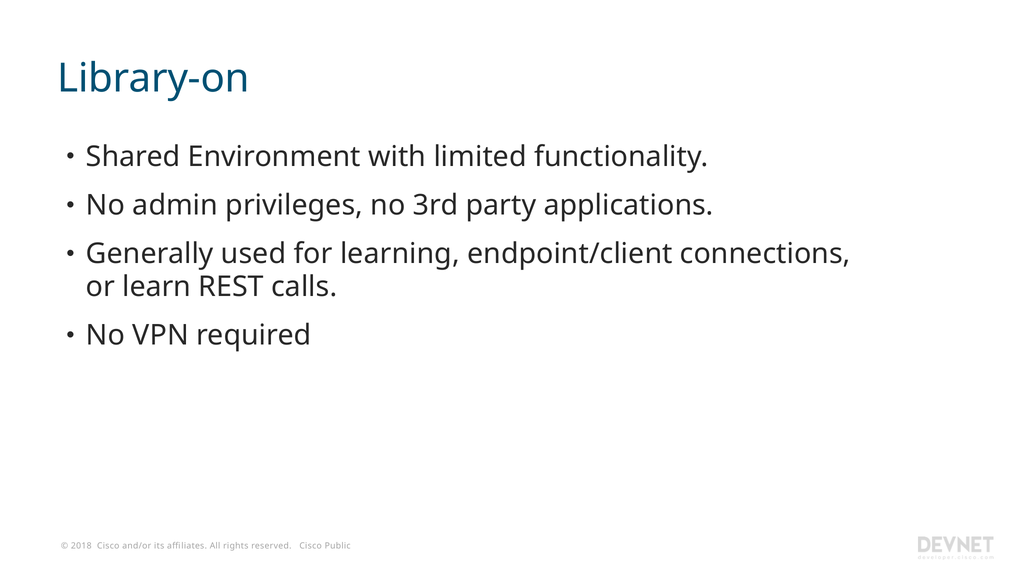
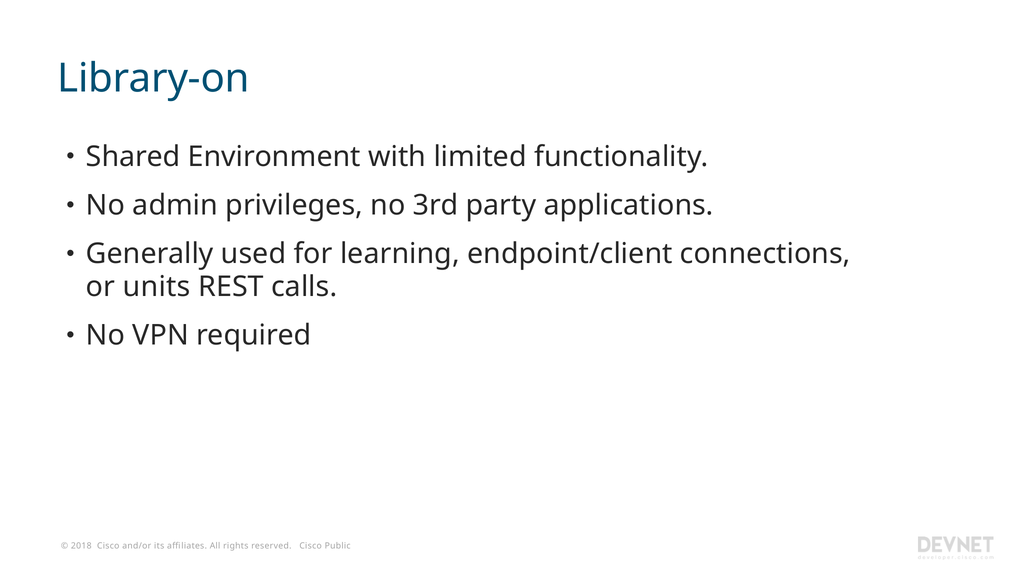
learn: learn -> units (157, 287)
